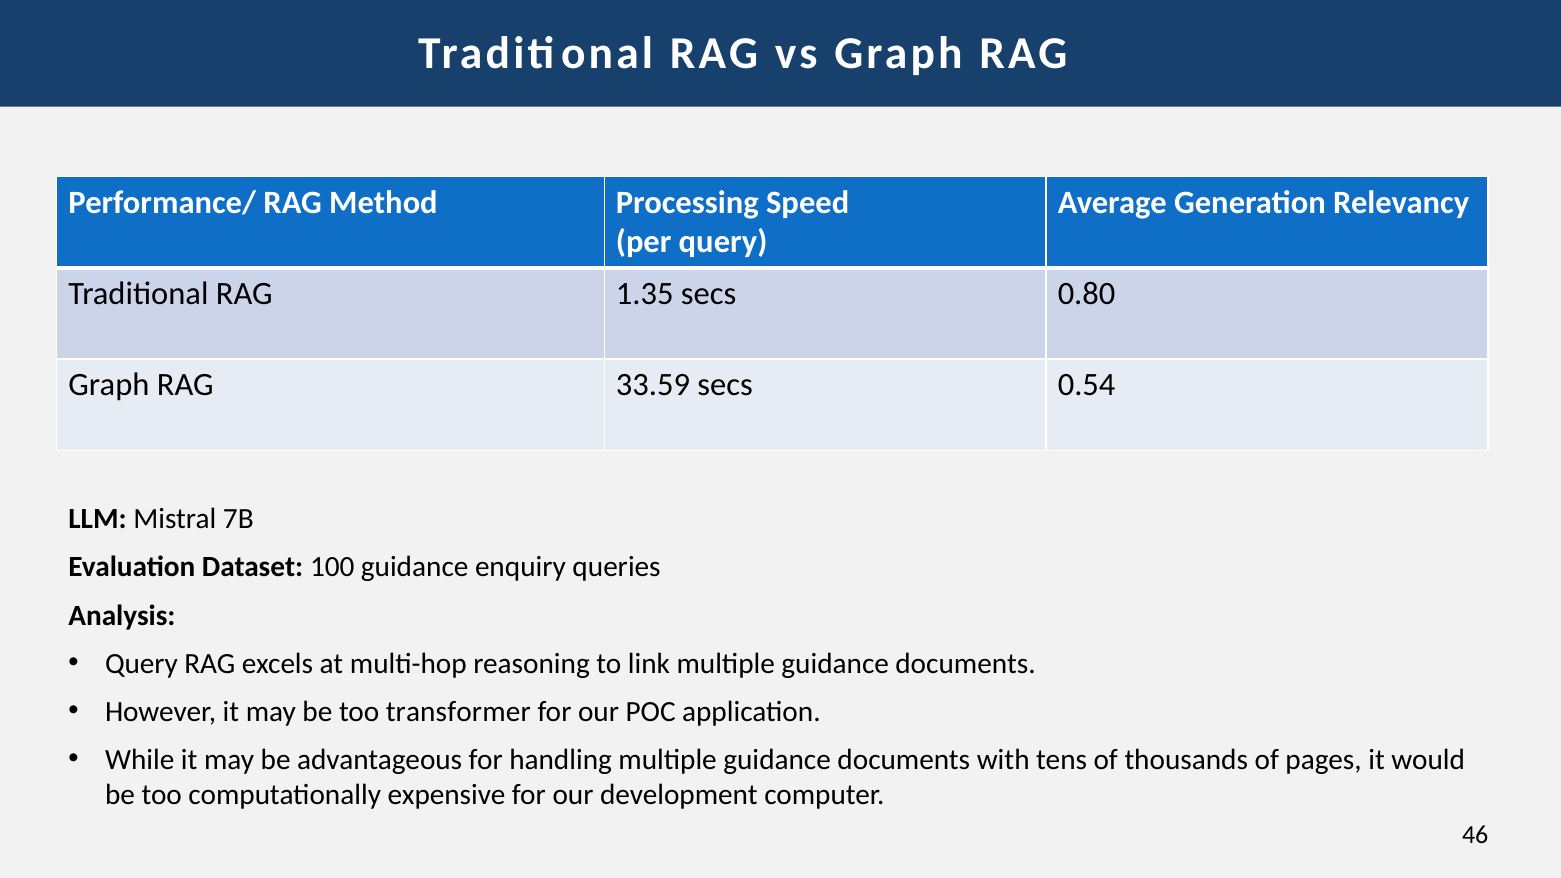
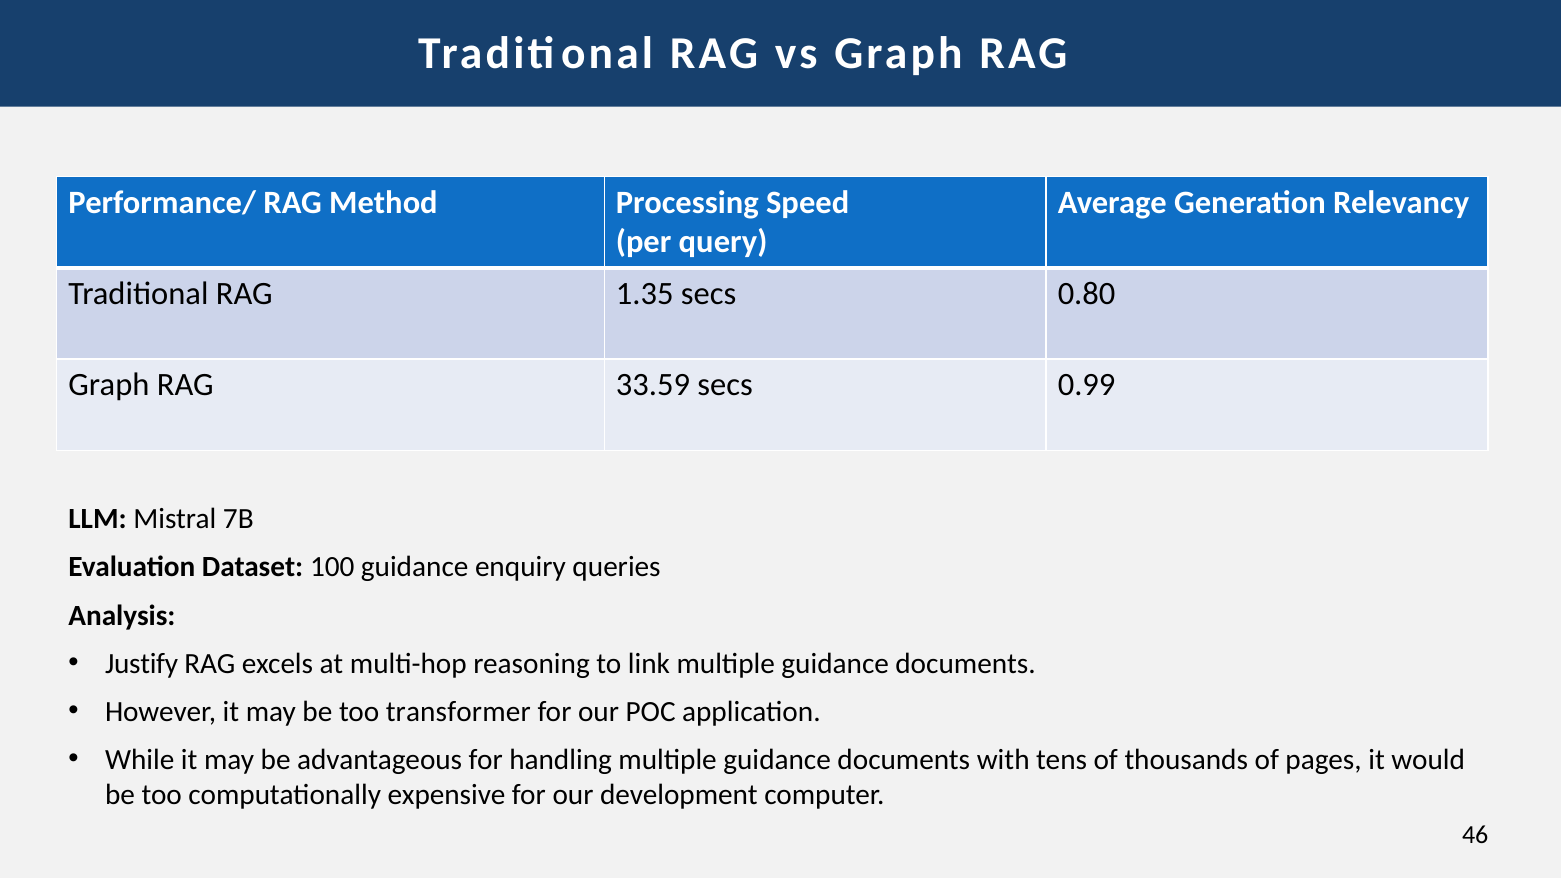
0.54: 0.54 -> 0.99 (1087, 385)
Query: Query -> Justify (142, 664)
